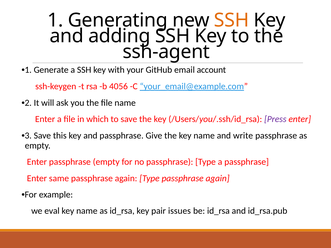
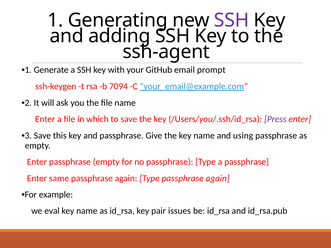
SSH colour: orange -> purple (232, 20)
account: account -> prompt (211, 70)
4056: 4056 -> 7094 (119, 87)
write: write -> using (243, 136)
